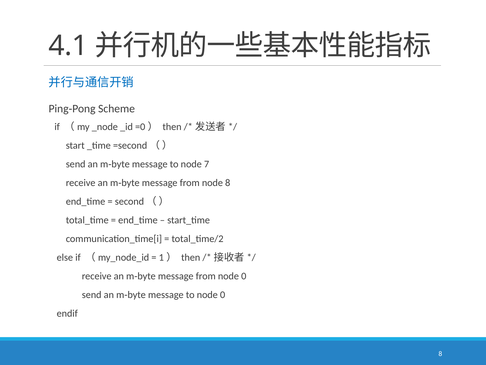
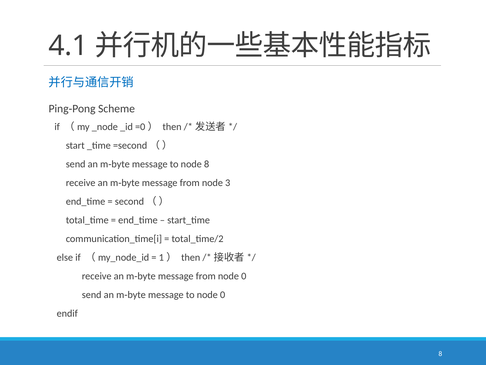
node 7: 7 -> 8 (207, 164)
node 8: 8 -> 3 (228, 183)
